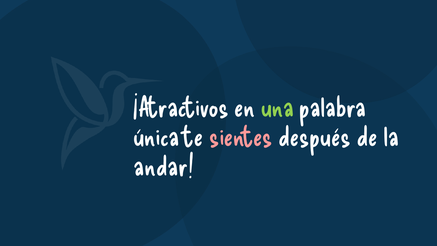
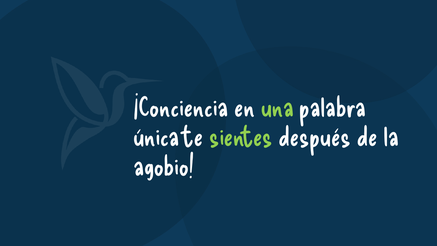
¡Atractivos: ¡Atractivos -> ¡Conciencia (181, 108)
sientes colour: pink -> light green (241, 137)
andar: andar -> agobio (164, 167)
